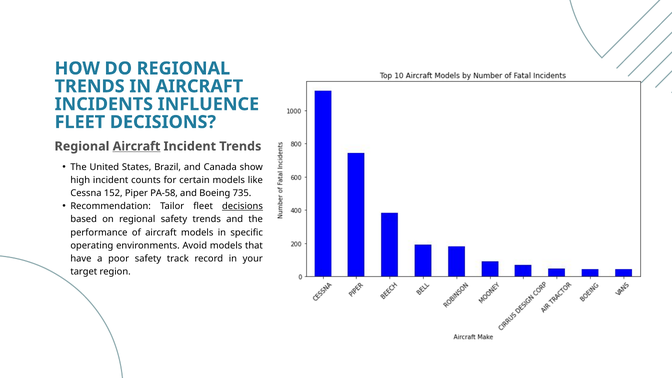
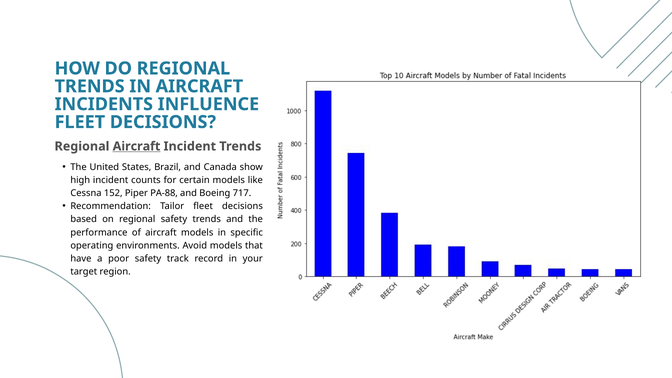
PA-58: PA-58 -> PA-88 (164, 193)
735: 735 -> 717 (242, 193)
decisions underline: present -> none (242, 206)
